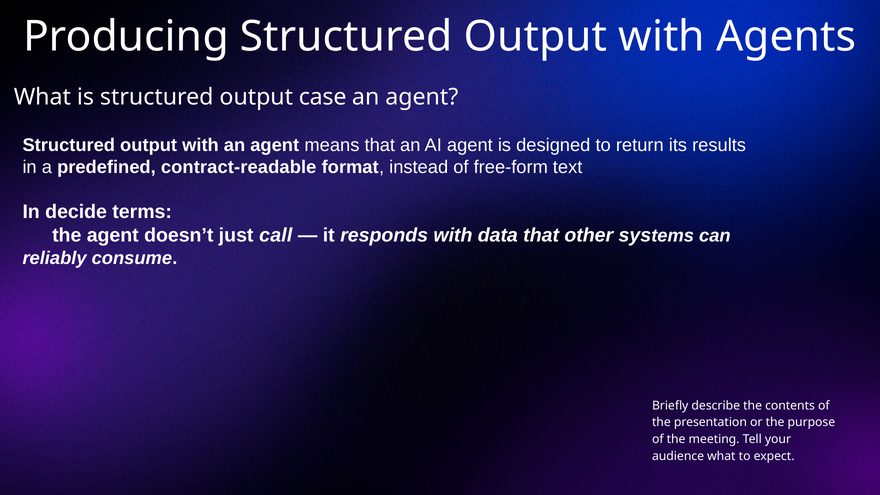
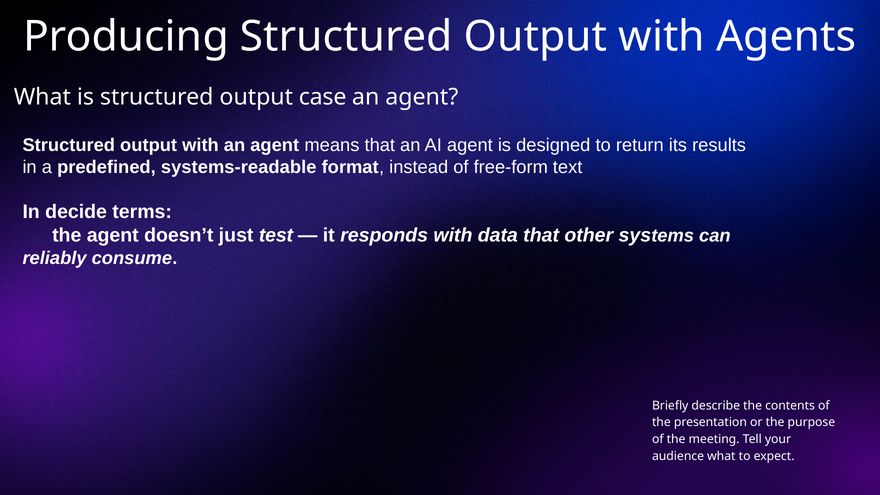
contract-readable: contract-readable -> systems-readable (239, 167)
call: call -> test (276, 235)
